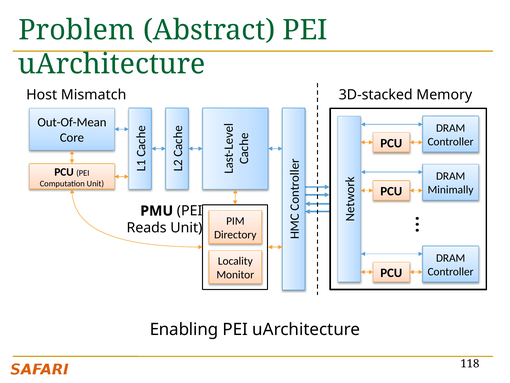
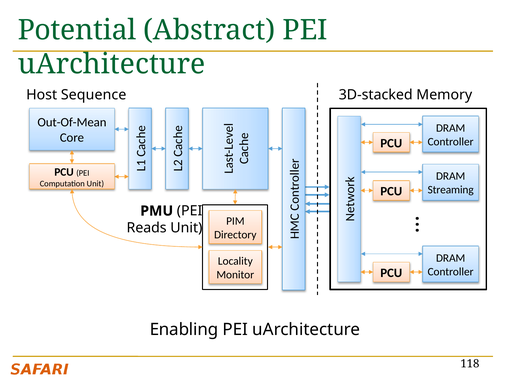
Problem: Problem -> Potential (77, 30)
Mismatch: Mismatch -> Sequence (94, 95)
Minimally: Minimally -> Streaming (451, 190)
